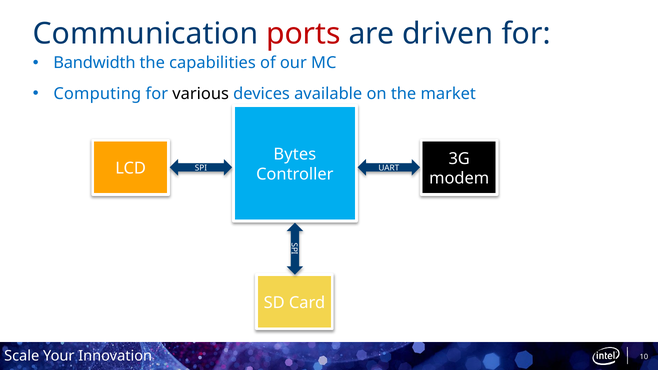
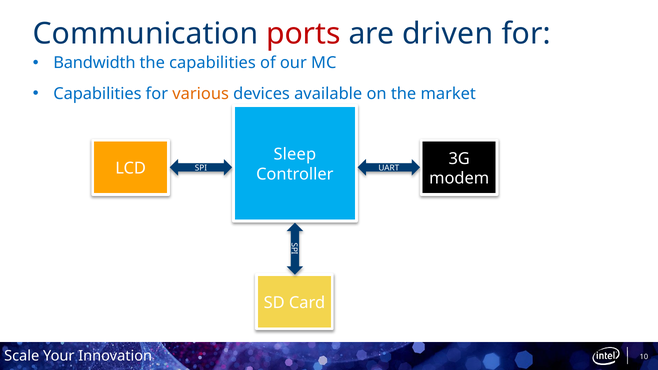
Computing: Computing -> Capabilities (97, 94)
various colour: black -> orange (201, 94)
Bytes: Bytes -> Sleep (295, 155)
